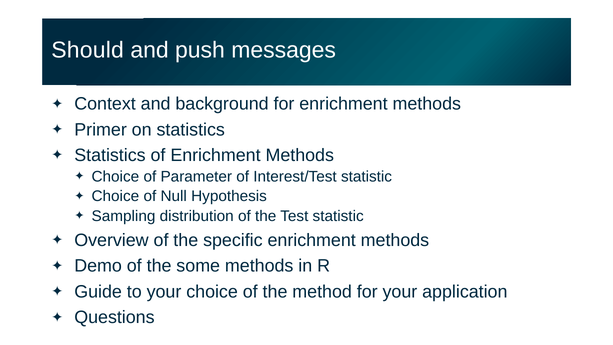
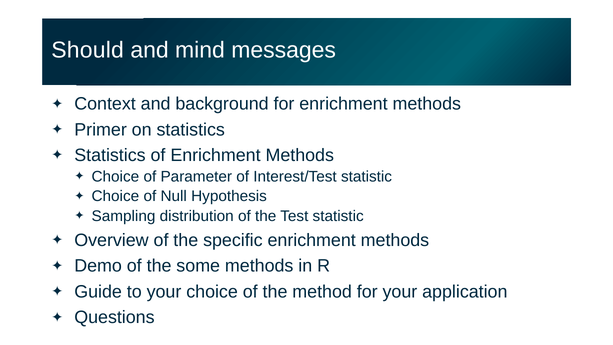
push: push -> mind (200, 50)
